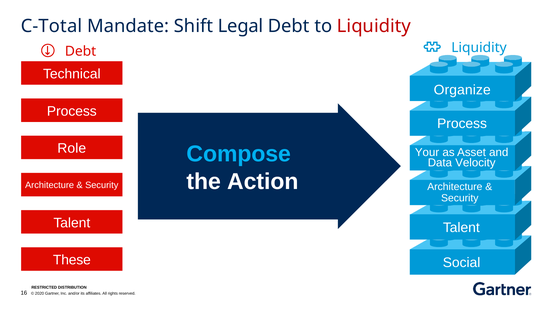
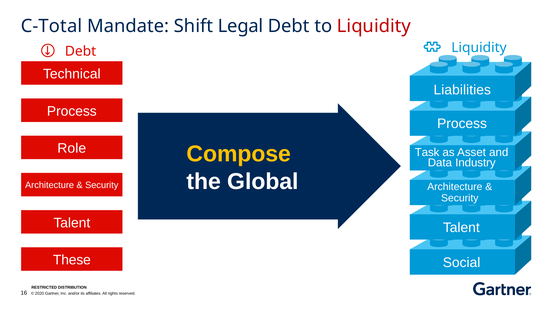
Organize: Organize -> Liabilities (462, 90)
Compose colour: light blue -> yellow (239, 154)
Your: Your -> Task (427, 153)
Velocity: Velocity -> Industry (475, 163)
Action: Action -> Global (263, 182)
